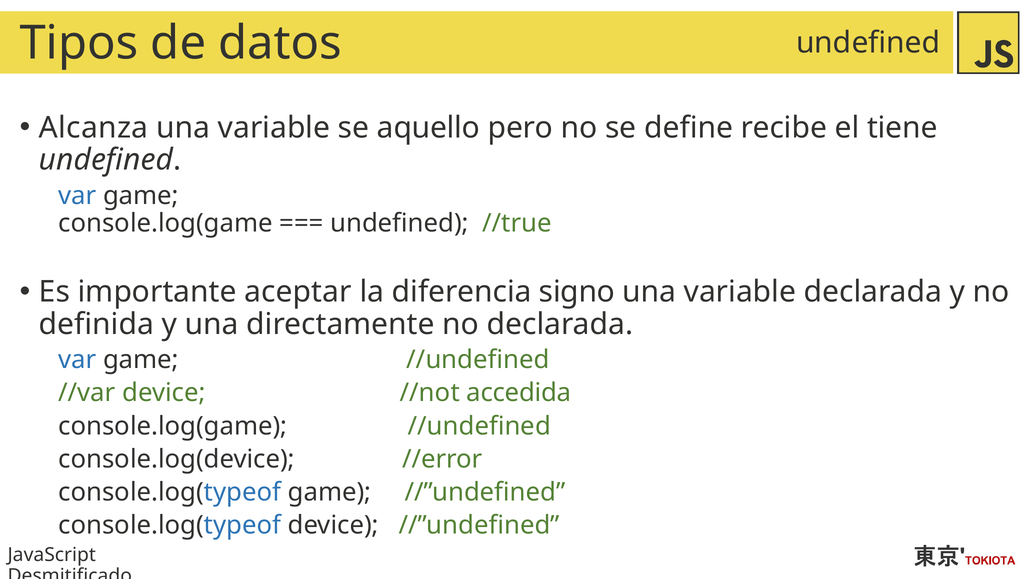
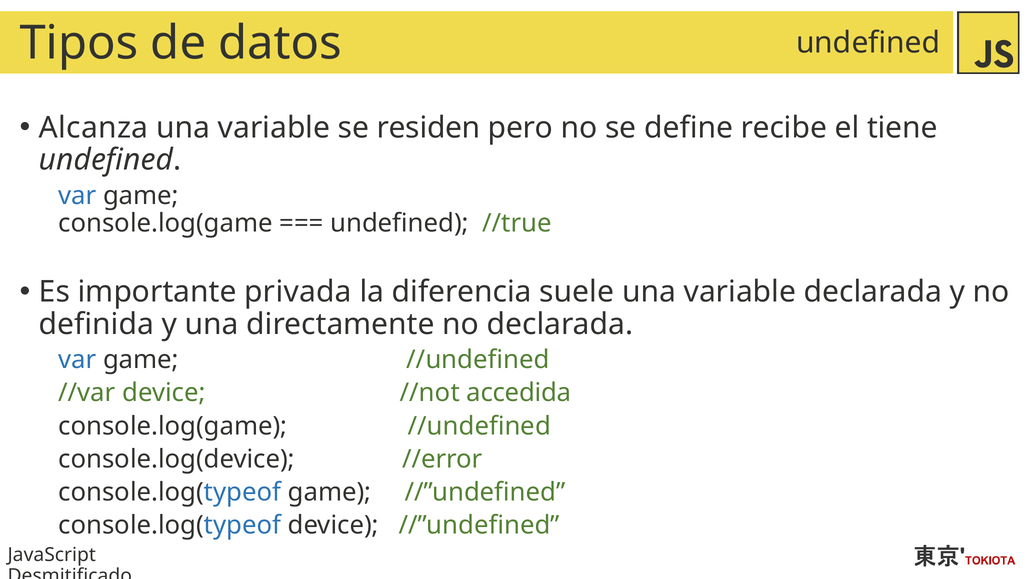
aquello: aquello -> residen (429, 128)
aceptar: aceptar -> privada (298, 292)
signo: signo -> suele (577, 292)
